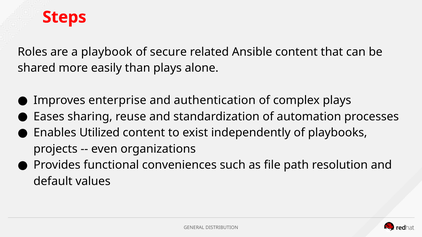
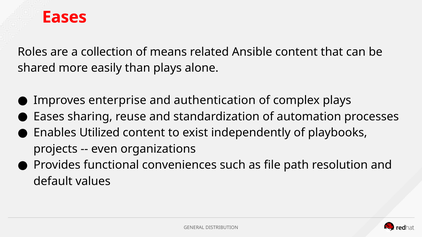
Steps: Steps -> Eases (64, 17)
playbook: playbook -> collection (107, 52)
secure: secure -> means (168, 52)
